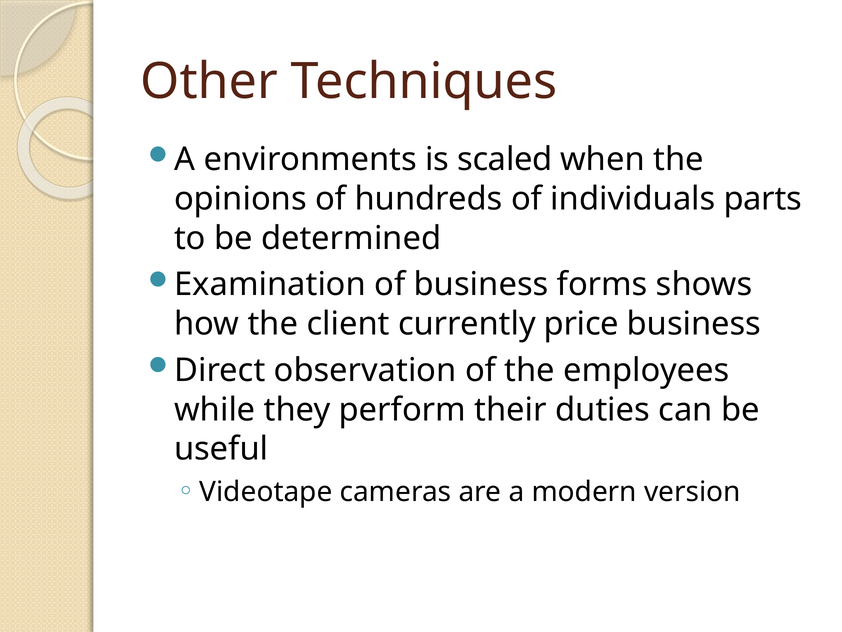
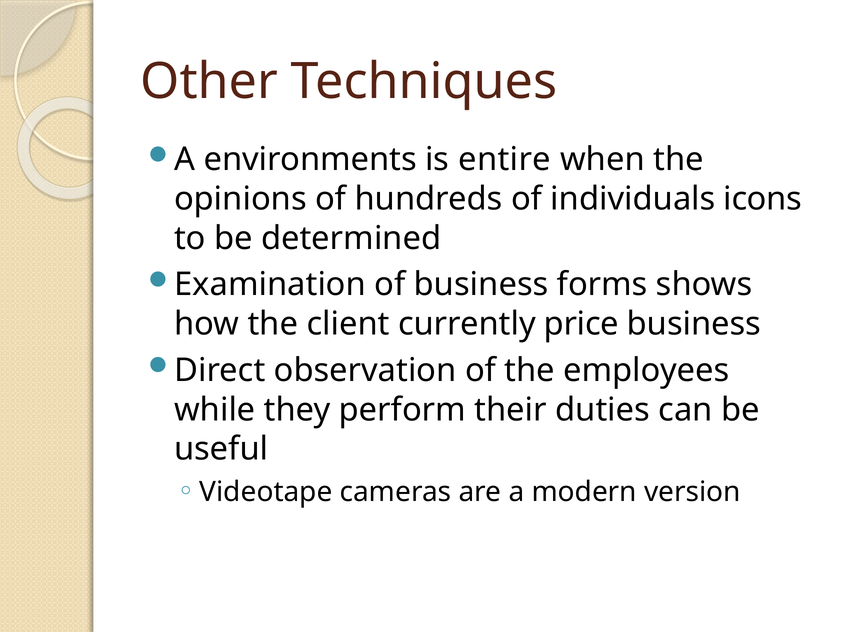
scaled: scaled -> entire (505, 159)
parts: parts -> icons (763, 199)
